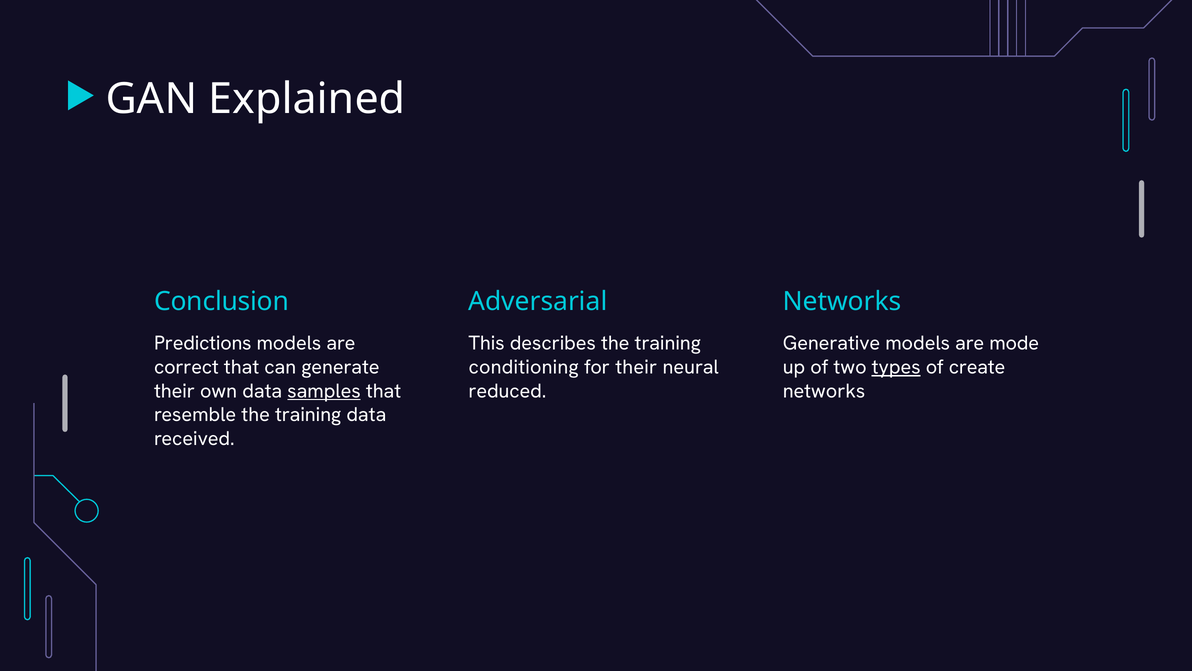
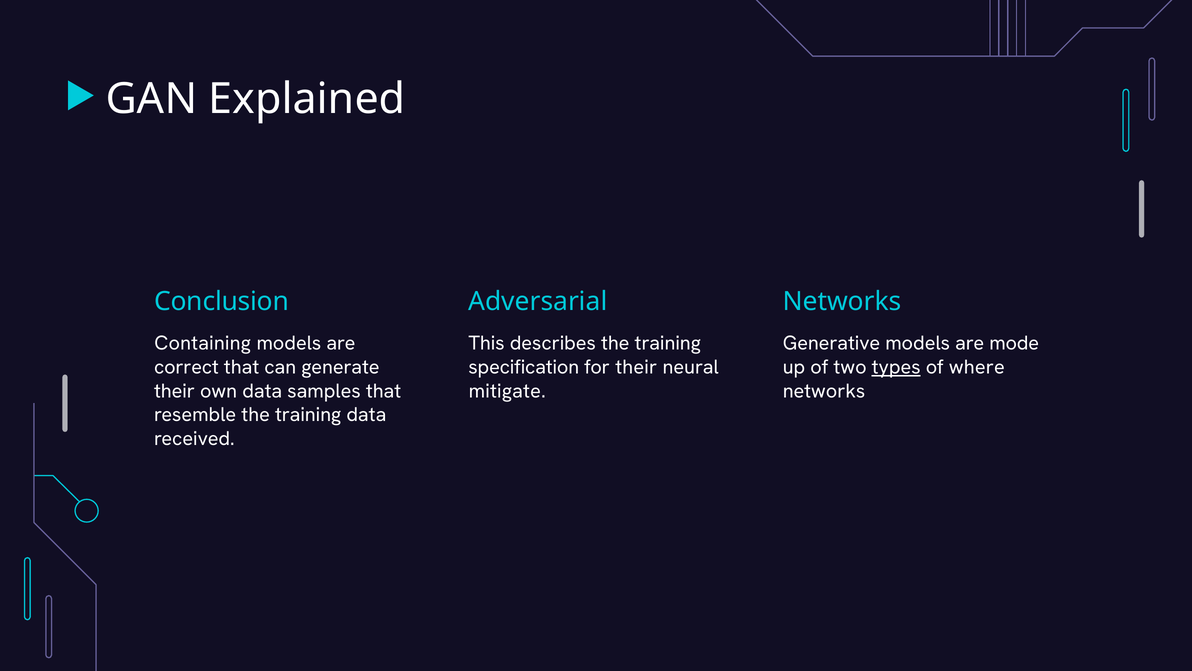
Predictions: Predictions -> Containing (203, 343)
conditioning: conditioning -> specification (524, 367)
create: create -> where (977, 367)
samples underline: present -> none (324, 391)
reduced: reduced -> mitigate (507, 391)
